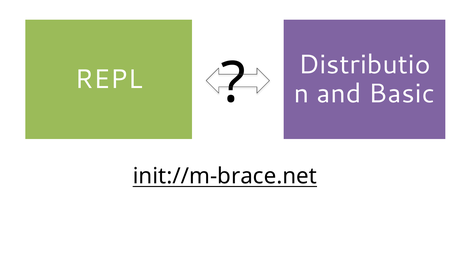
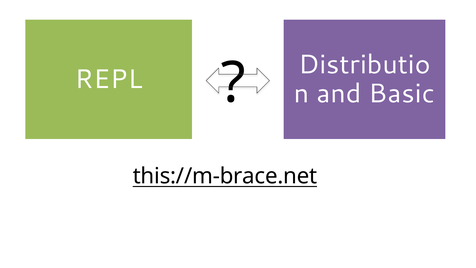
init://m-brace.net: init://m-brace.net -> this://m-brace.net (225, 176)
